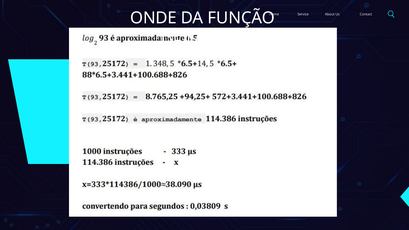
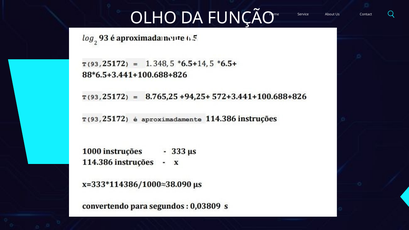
ONDE: ONDE -> OLHO (153, 18)
